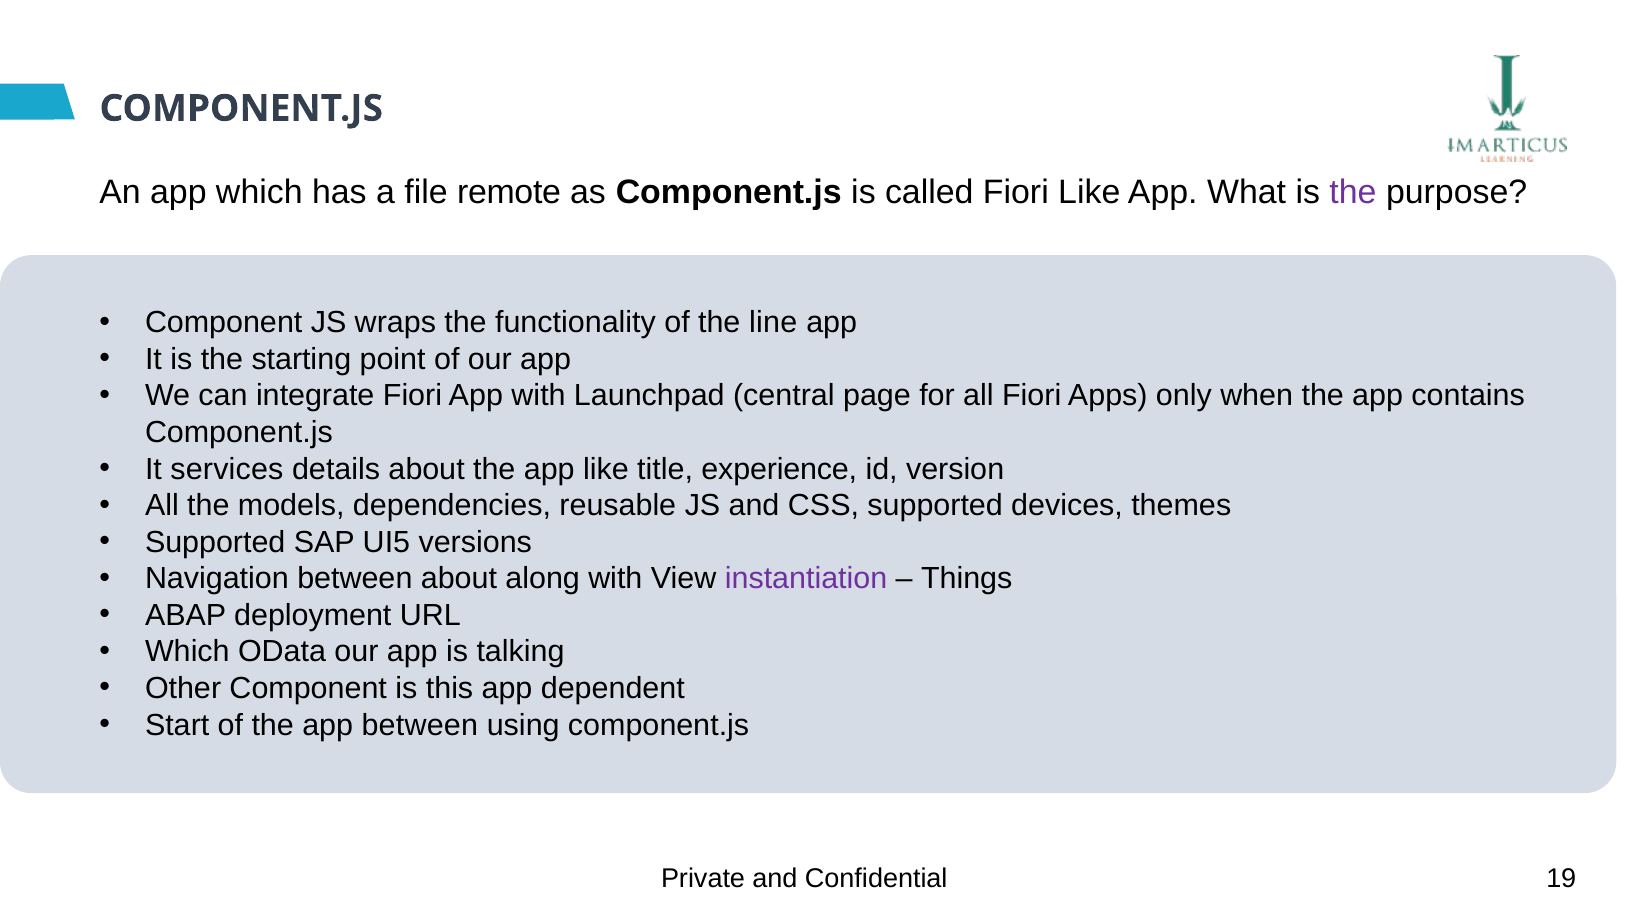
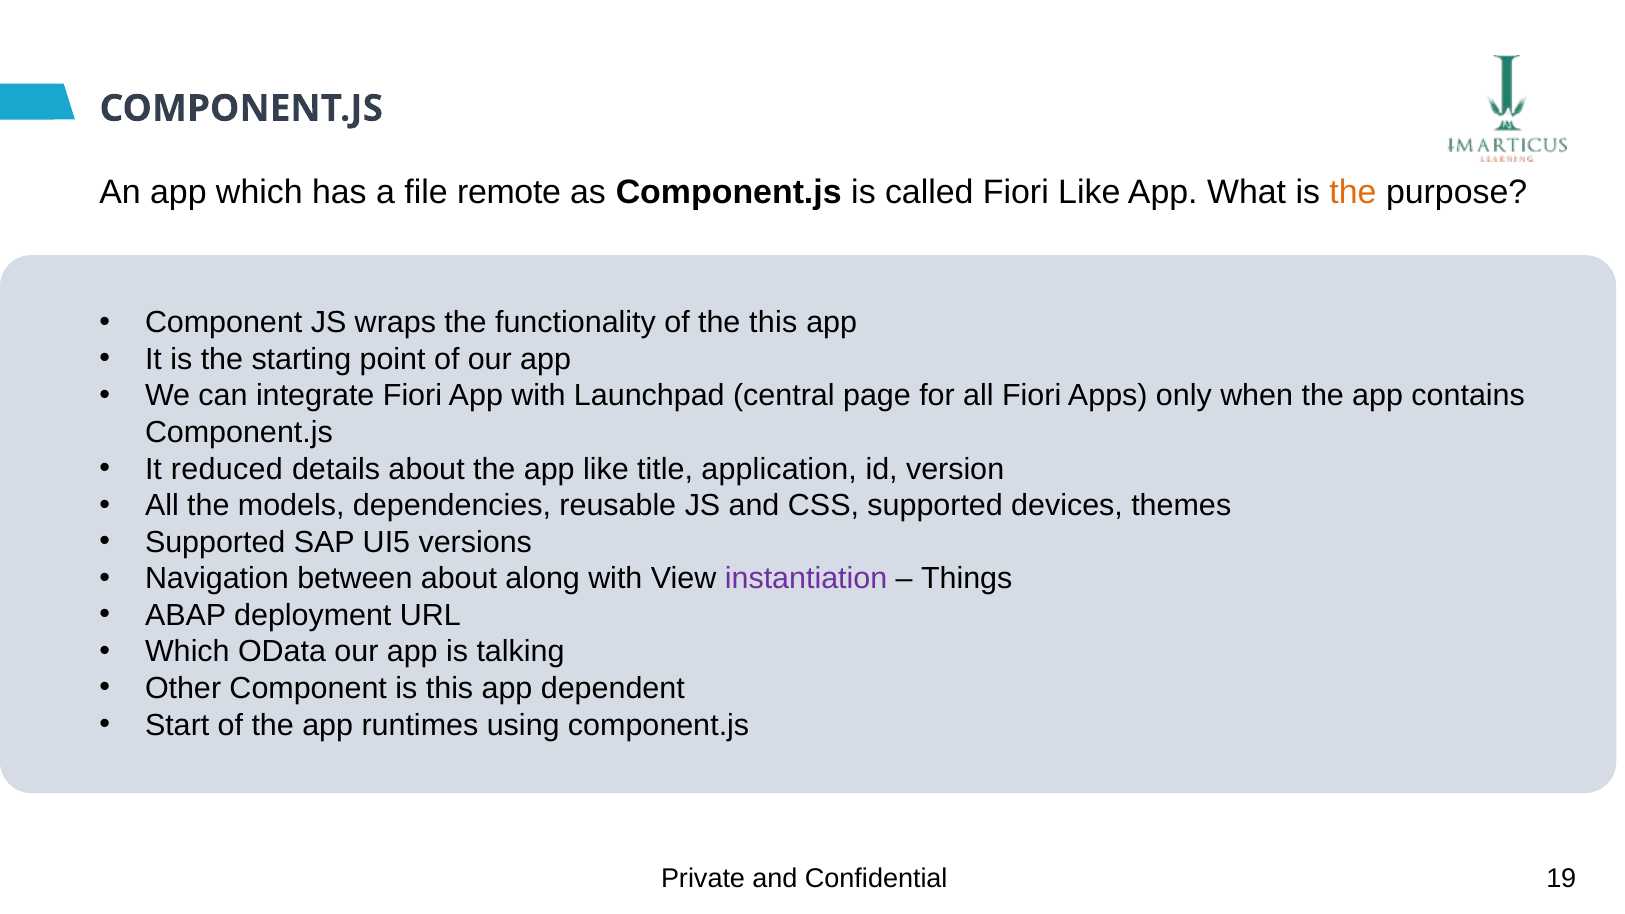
the colour: purple -> orange (1353, 192)
the line: line -> this (773, 323)
services: services -> reduced (227, 469)
experience: experience -> application (779, 469)
app between: between -> runtimes (420, 725)
